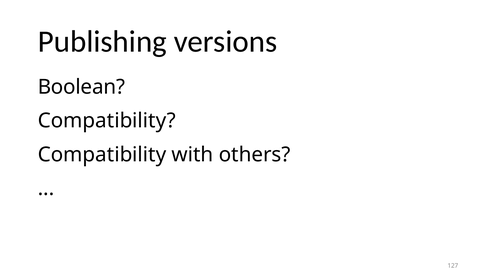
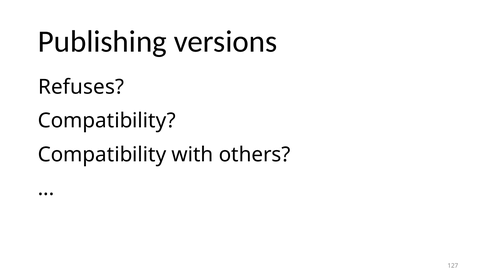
Boolean: Boolean -> Refuses (81, 87)
